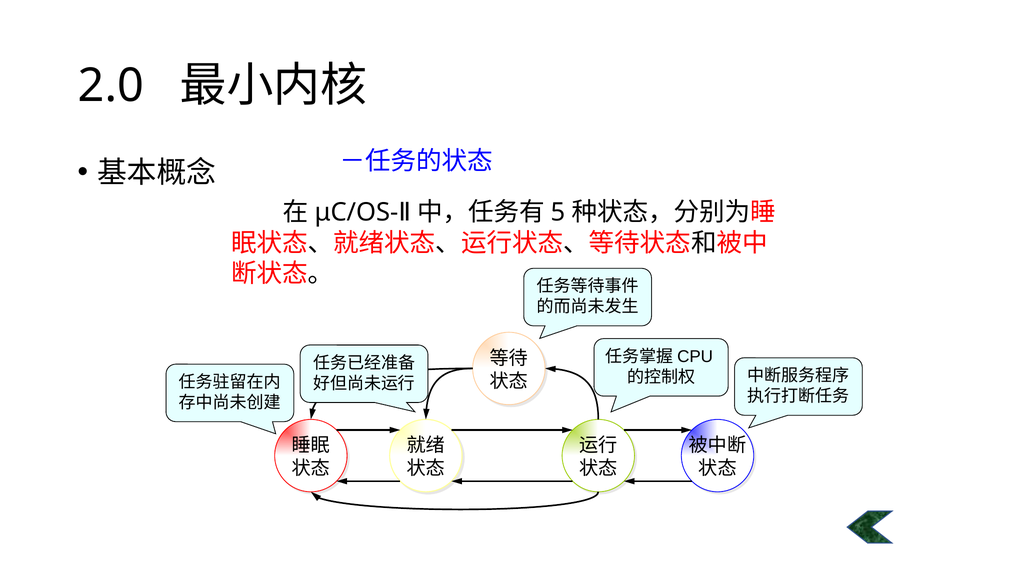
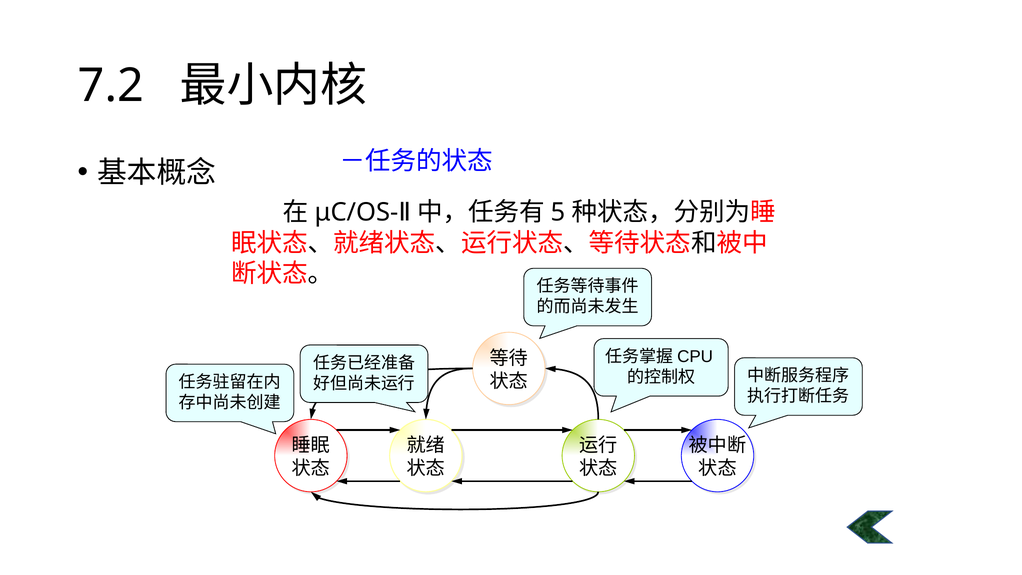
2.0: 2.0 -> 7.2 (111, 86)
